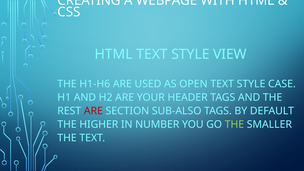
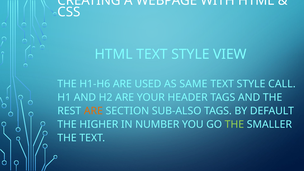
OPEN: OPEN -> SAME (193, 84)
CASE: CASE -> CALL (282, 84)
ARE colour: red -> orange (93, 111)
